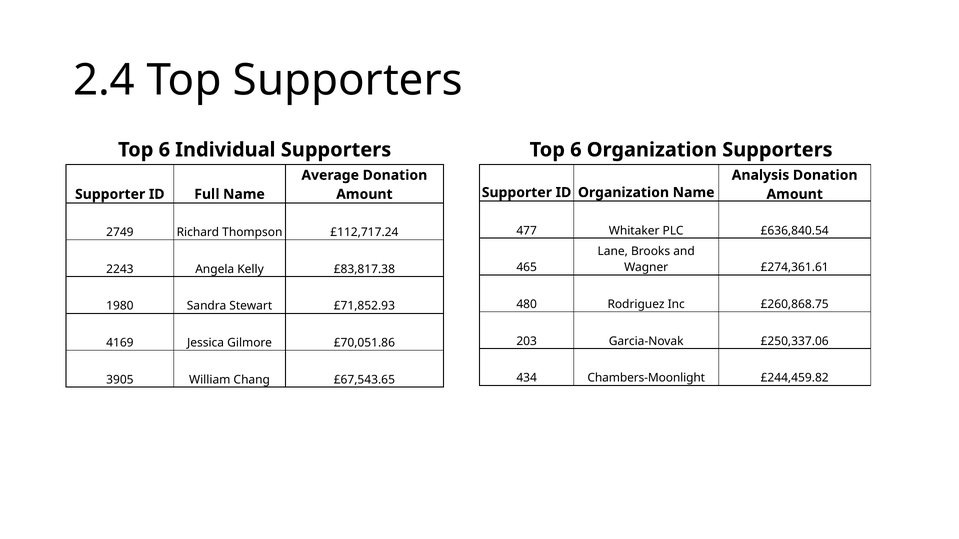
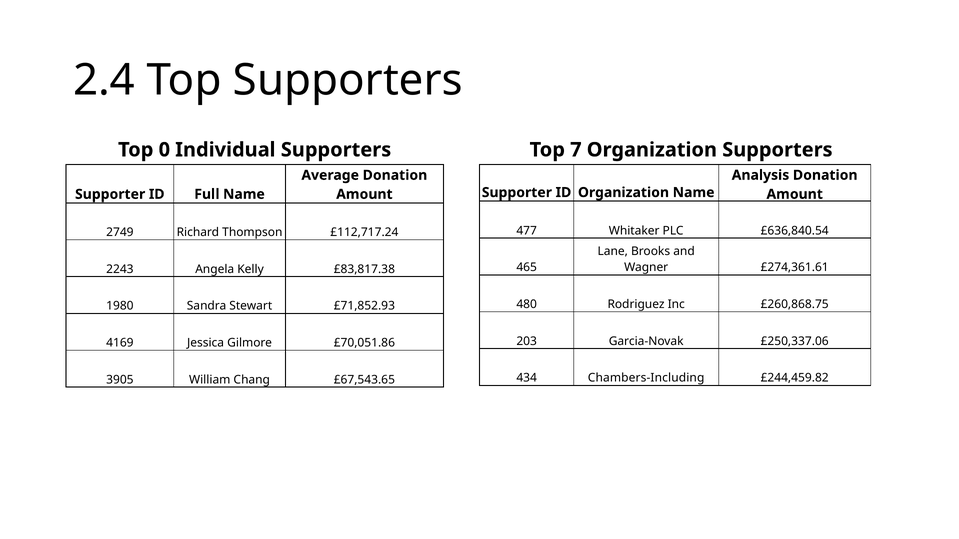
6: 6 -> 0 (164, 150)
6: 6 -> 7 (576, 150)
Chambers-Moonlight: Chambers-Moonlight -> Chambers-Including (646, 378)
